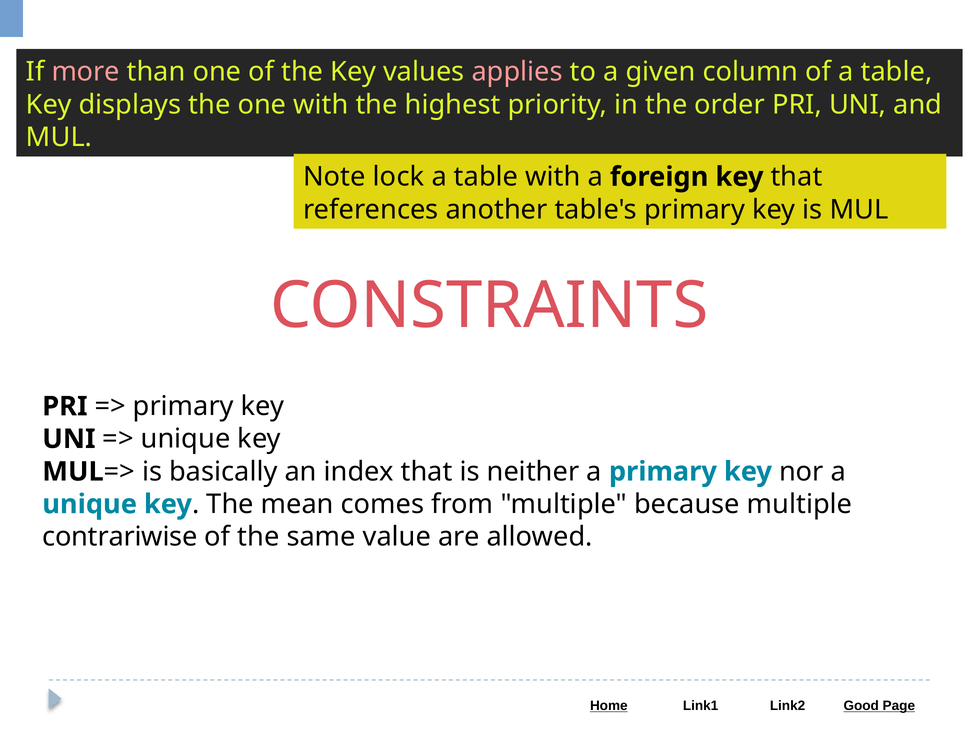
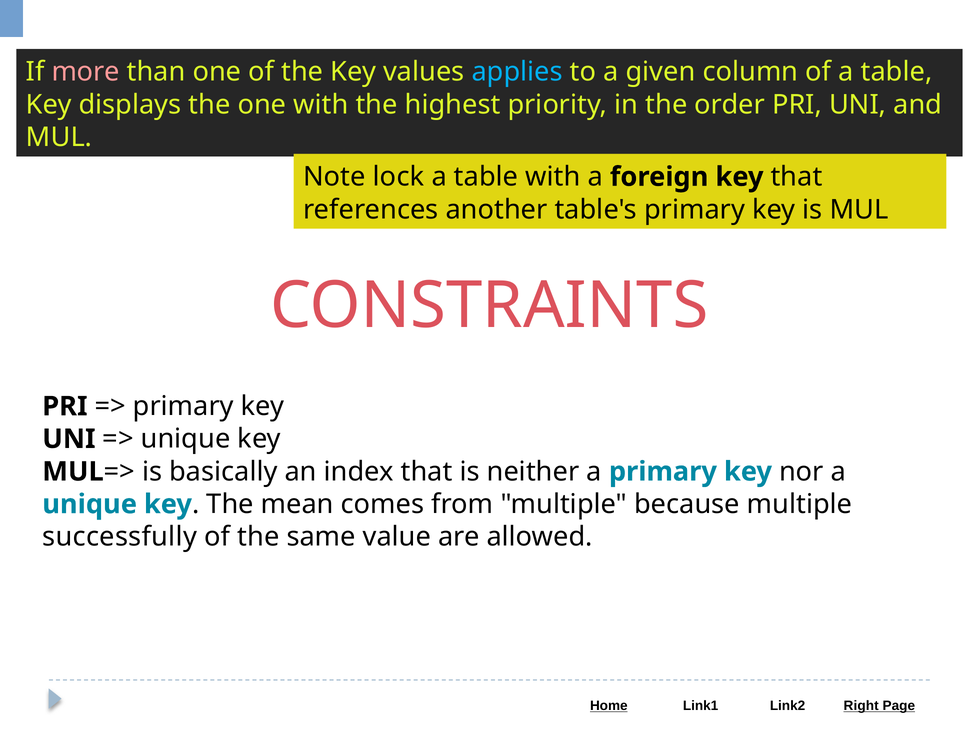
applies colour: pink -> light blue (517, 72)
contrariwise: contrariwise -> successfully (120, 537)
Good: Good -> Right (861, 706)
